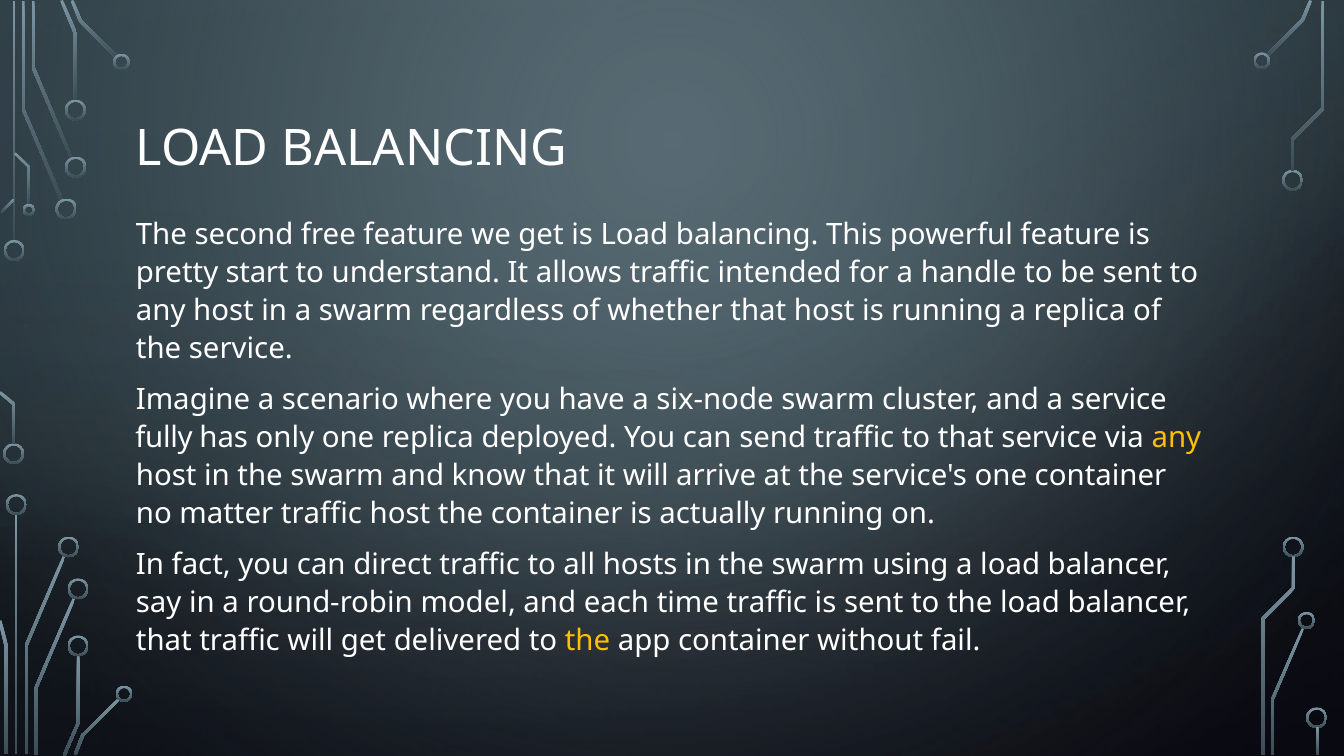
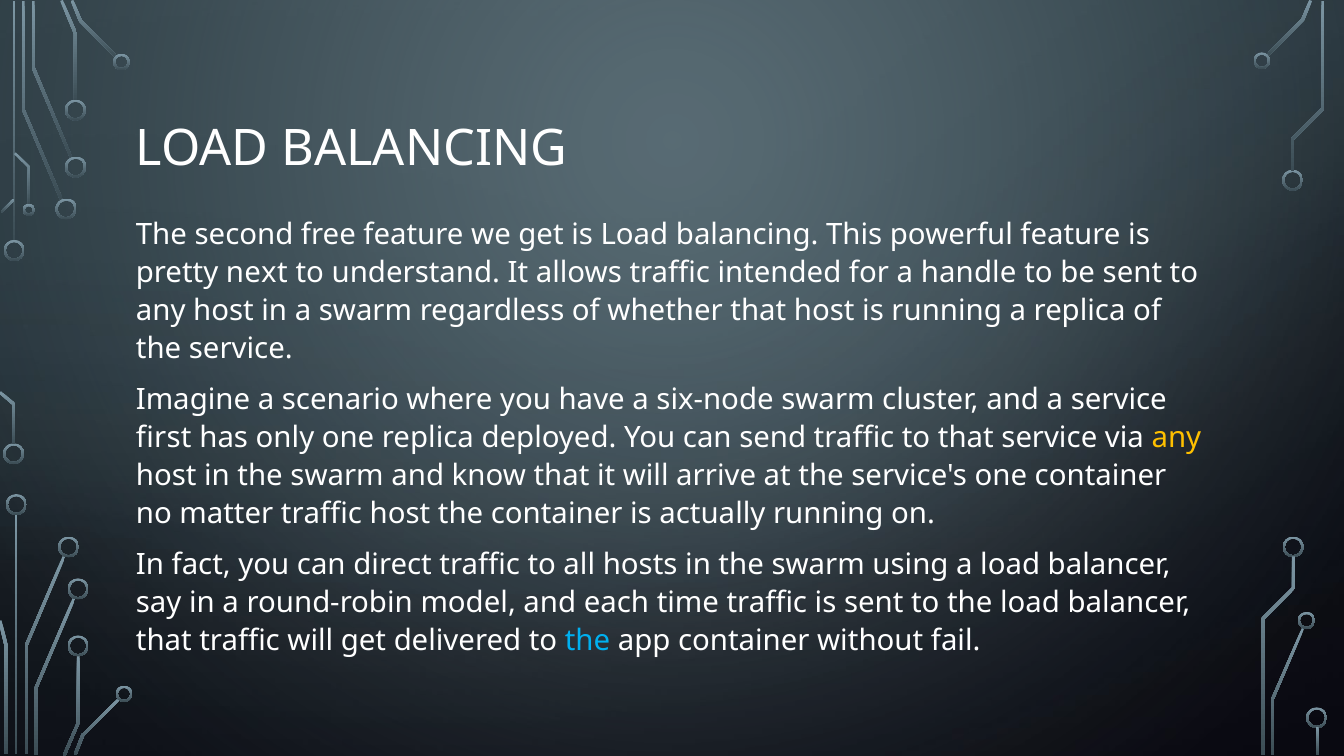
start: start -> next (257, 273)
fully: fully -> first (164, 438)
the colour: yellow -> light blue (587, 641)
